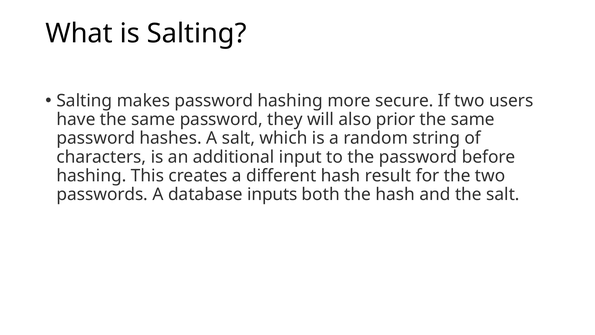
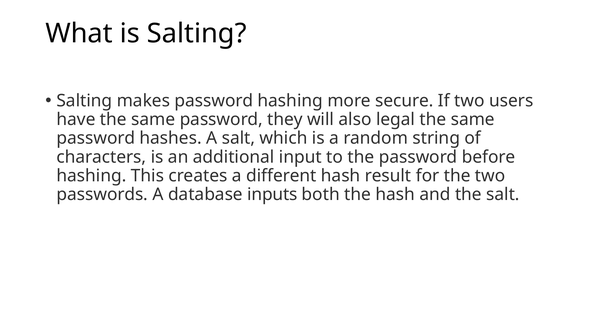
prior: prior -> legal (396, 119)
